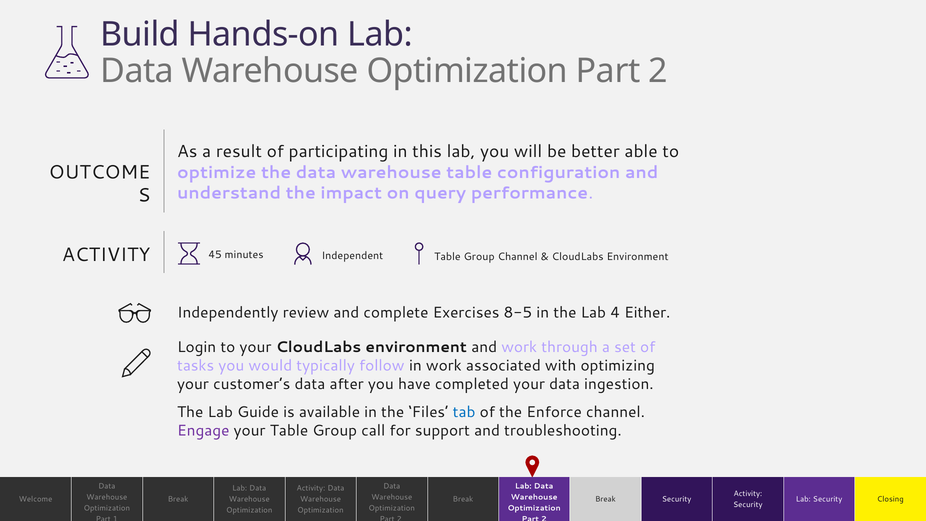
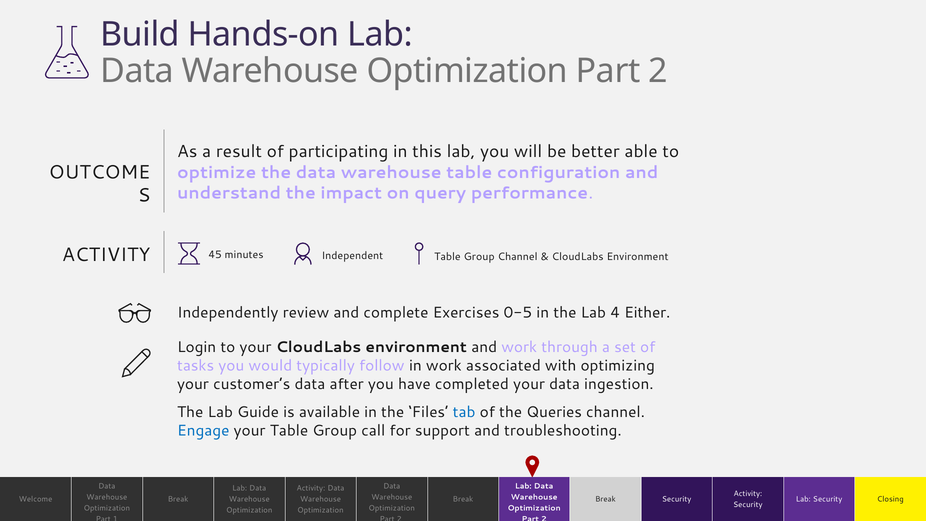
8-5: 8-5 -> 0-5 (518, 312)
Enforce: Enforce -> Queries (554, 412)
Engage colour: purple -> blue (203, 431)
